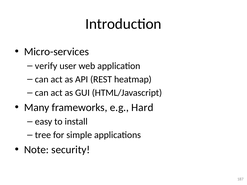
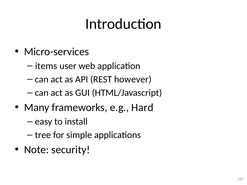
verify: verify -> items (46, 66)
heatmap: heatmap -> however (133, 79)
